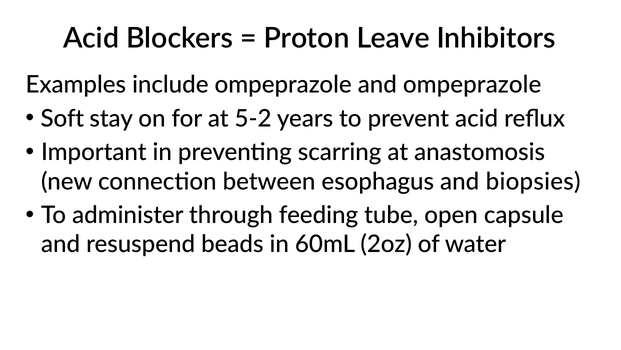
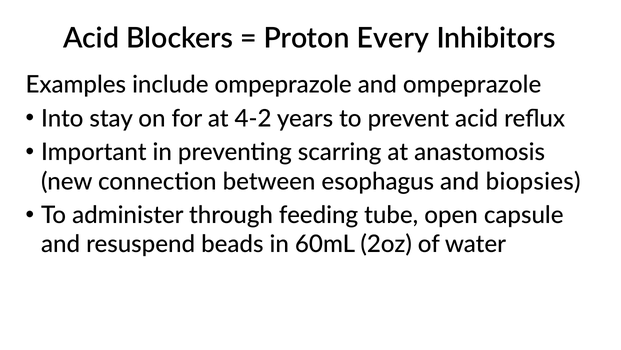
Leave: Leave -> Every (393, 38)
Soft: Soft -> Into (62, 118)
5-2: 5-2 -> 4-2 (253, 118)
